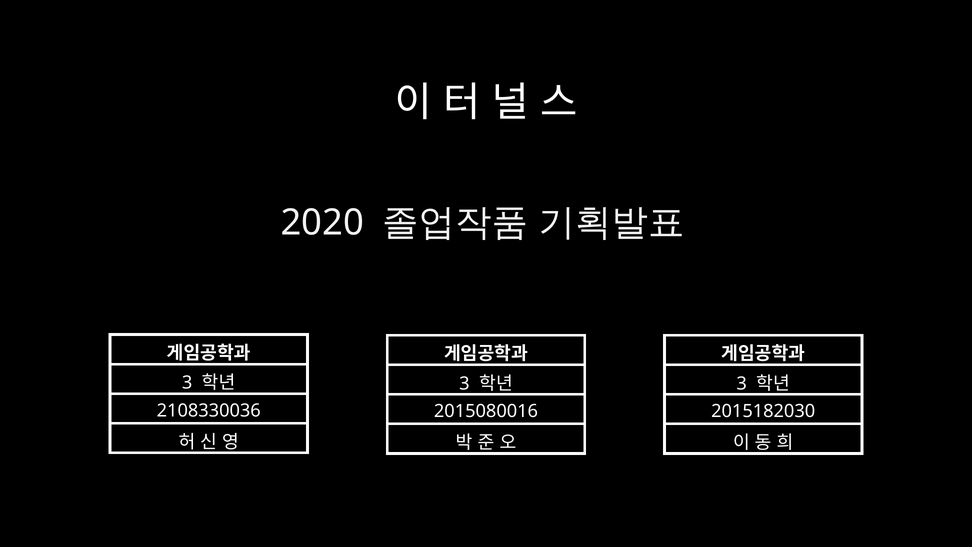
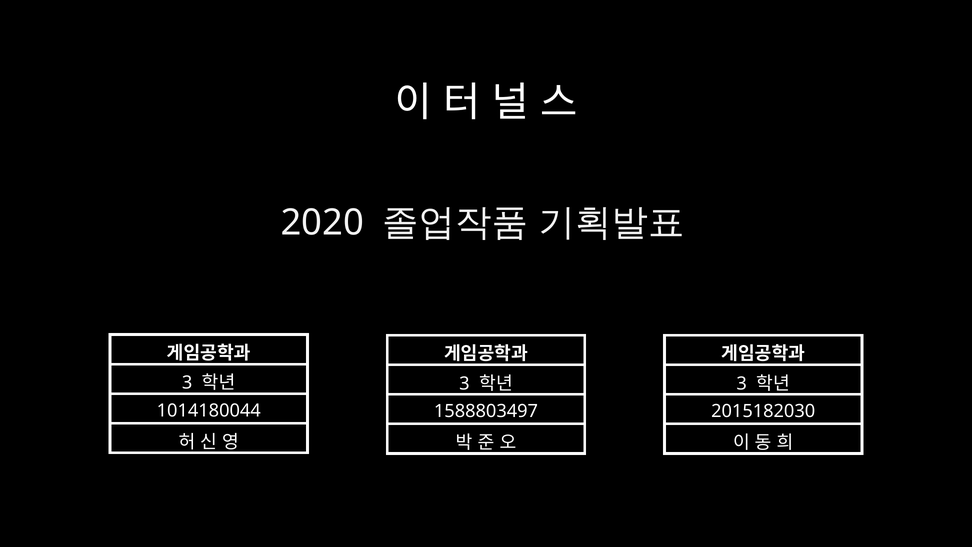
2108330036: 2108330036 -> 1014180044 (209, 411)
2015080016: 2015080016 -> 1588803497 (486, 411)
